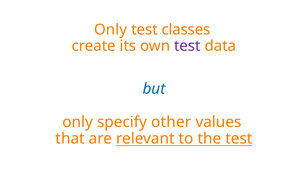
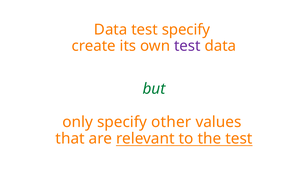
Only: Only -> Data (111, 30)
test classes: classes -> specify (186, 30)
but colour: blue -> green (154, 89)
